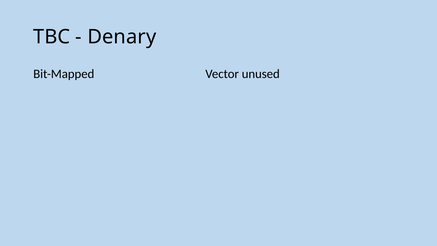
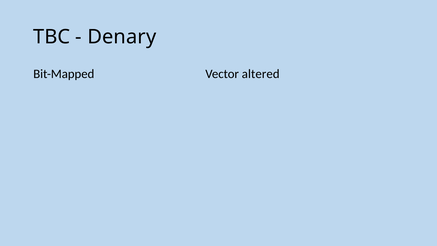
unused: unused -> altered (261, 74)
